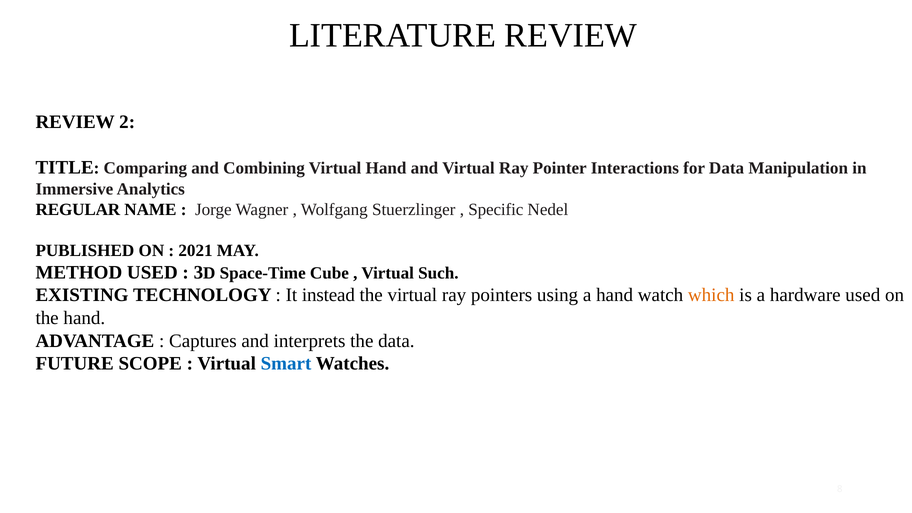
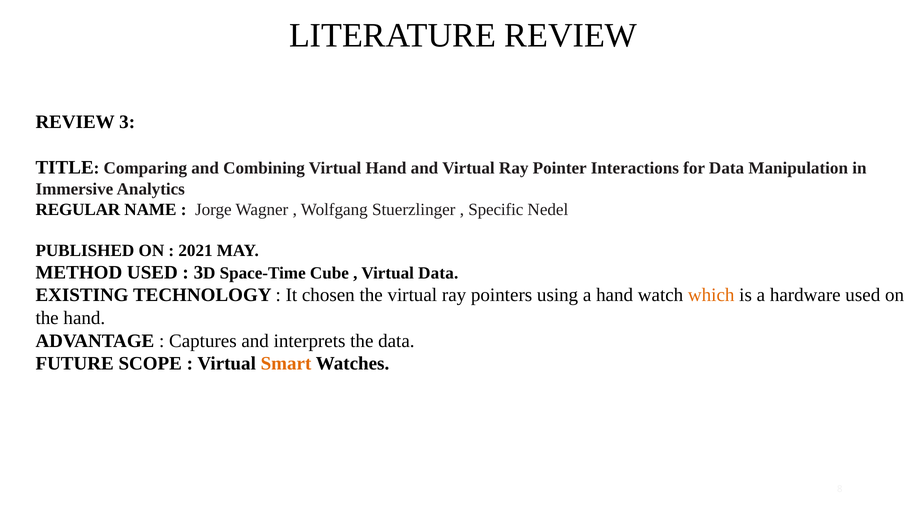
2: 2 -> 3 (127, 122)
Virtual Such: Such -> Data (438, 273)
instead: instead -> chosen (328, 295)
Smart colour: blue -> orange (286, 364)
